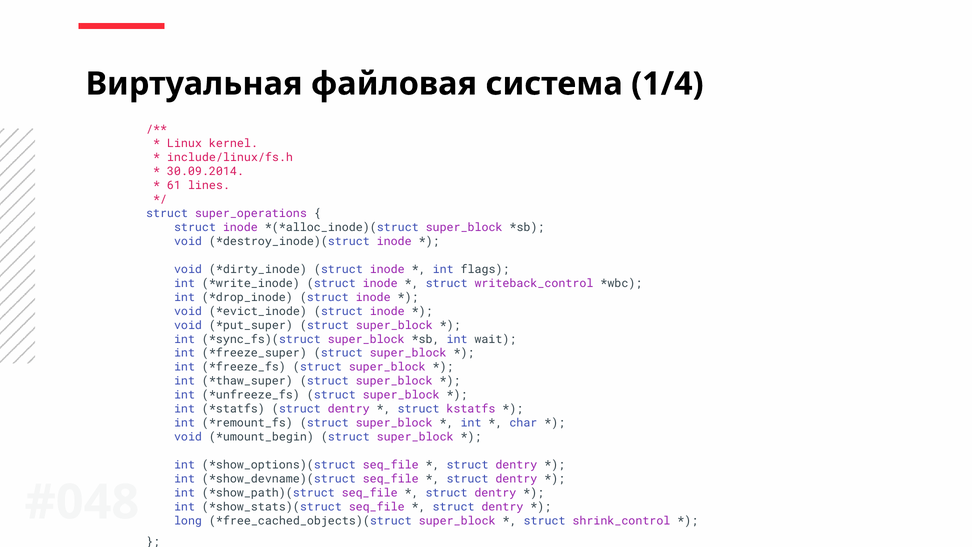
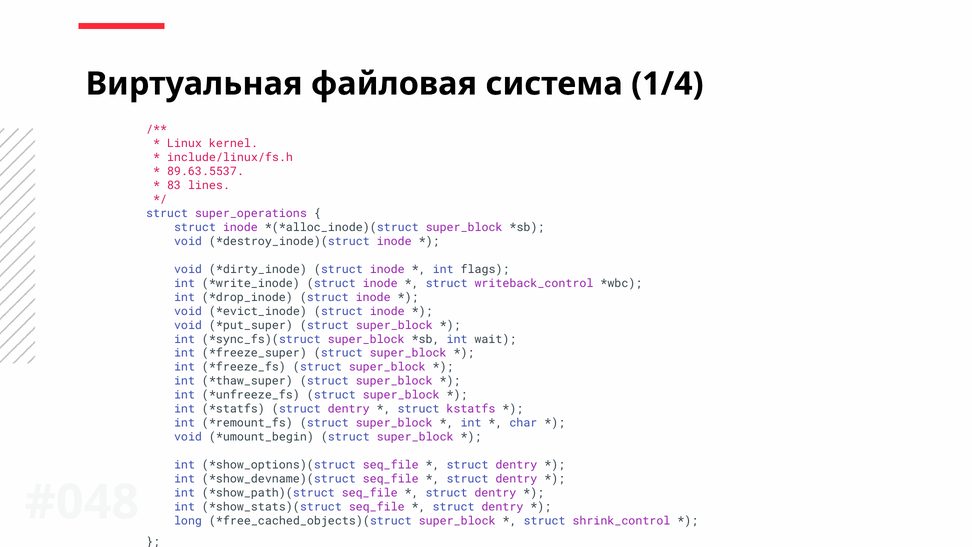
30.09.2014: 30.09.2014 -> 89.63.5537 (205, 171)
61: 61 -> 83 (174, 185)
